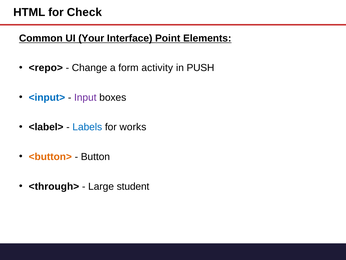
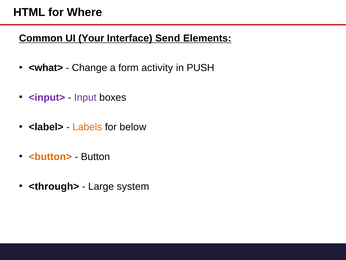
Check: Check -> Where (84, 12)
Point: Point -> Send (168, 38)
<repo>: <repo> -> <what> (46, 68)
<input> colour: blue -> purple (47, 97)
Labels colour: blue -> orange (87, 127)
works: works -> below (133, 127)
student: student -> system (133, 186)
